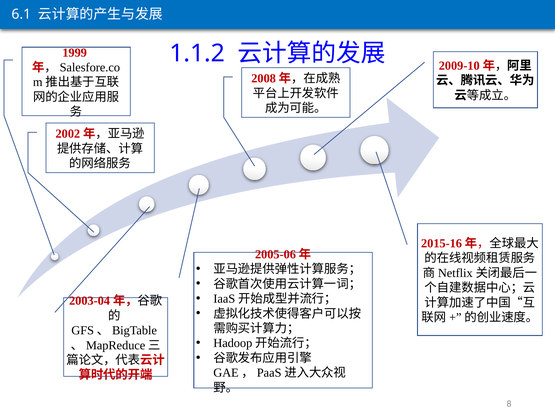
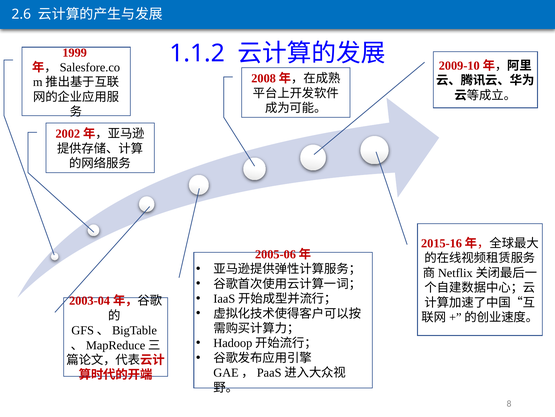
6.1: 6.1 -> 2.6 (21, 14)
